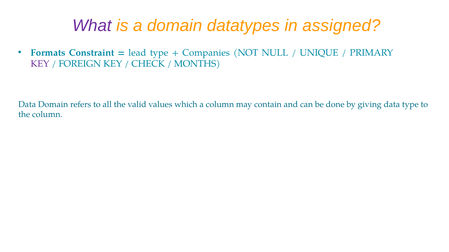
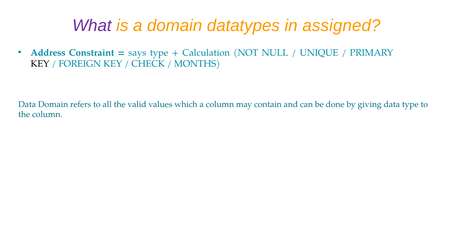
Formats: Formats -> Address (48, 53)
lead: lead -> says (137, 53)
Companies: Companies -> Calculation (206, 53)
KEY colour: purple -> black (40, 64)
